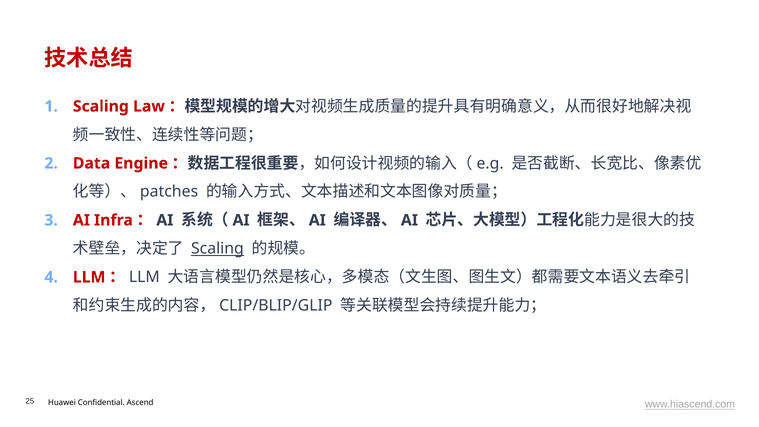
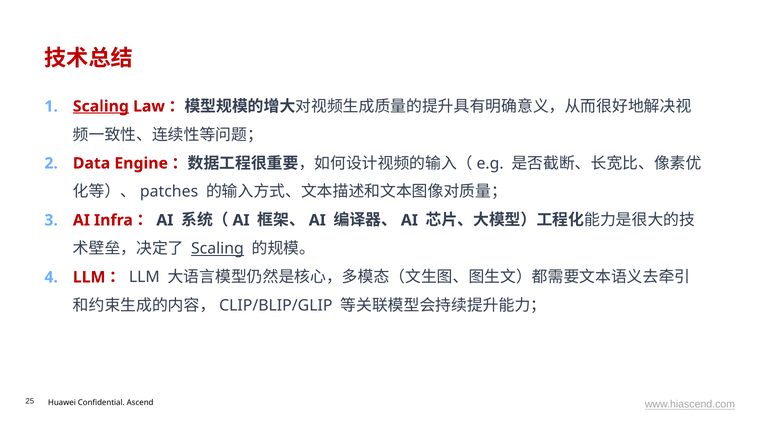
Scaling underline: none -> present (101, 106)
